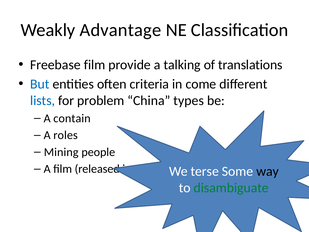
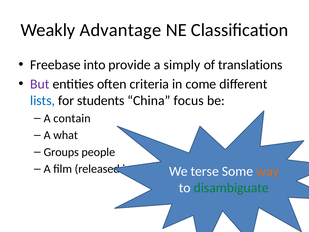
Freebase film: film -> into (95, 65)
talking: talking -> simply (182, 65)
But colour: blue -> purple (40, 84)
problem: problem -> students (101, 101)
types: types -> focus (189, 101)
roles: roles -> what (66, 135)
Mining: Mining -> Groups (61, 152)
way colour: black -> orange (268, 171)
